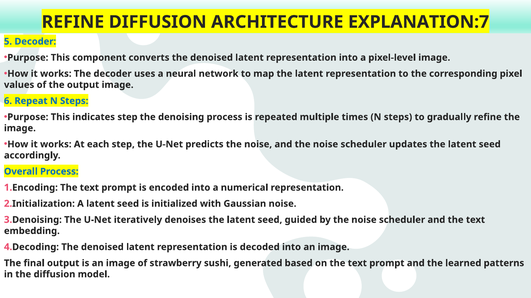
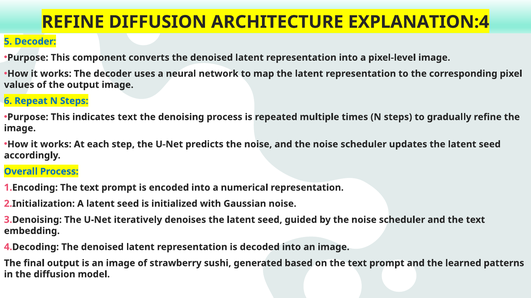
EXPLANATION:7: EXPLANATION:7 -> EXPLANATION:4 (419, 22)
indicates step: step -> text (127, 117)
